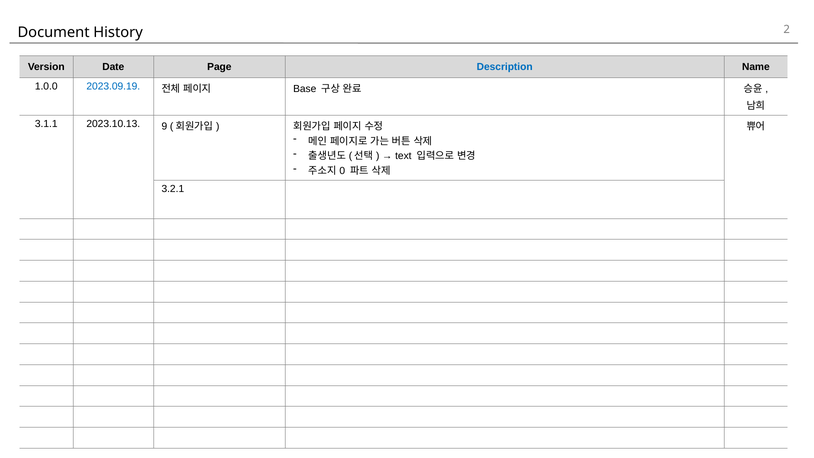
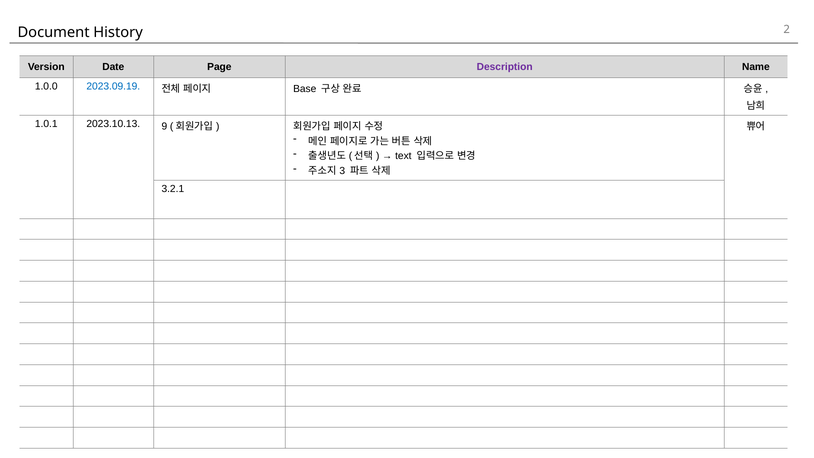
Description colour: blue -> purple (505, 67)
3.1.1: 3.1.1 -> 1.0.1 (46, 124)
0: 0 -> 3 (342, 171)
